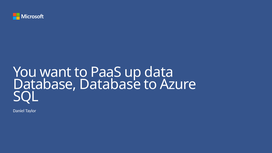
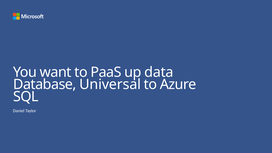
Database Database: Database -> Universal (110, 84)
